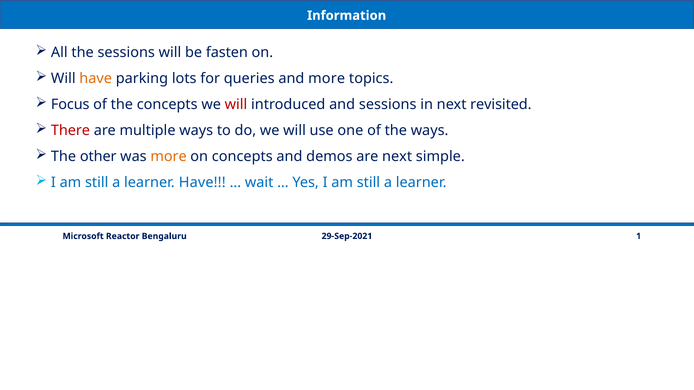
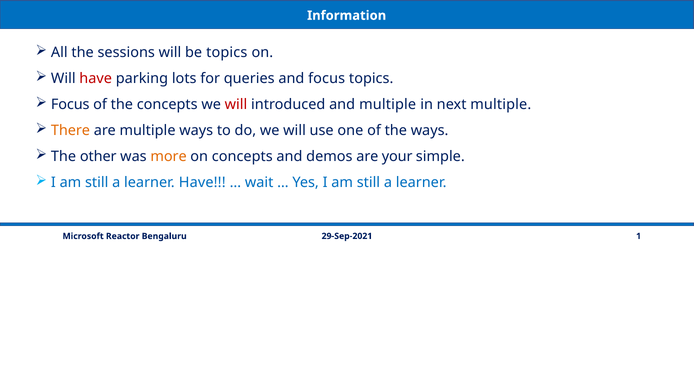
be fasten: fasten -> topics (227, 53)
have colour: orange -> red (96, 79)
and more: more -> focus (327, 79)
and sessions: sessions -> multiple (388, 105)
next revisited: revisited -> multiple (501, 105)
There colour: red -> orange (70, 131)
are next: next -> your (397, 157)
